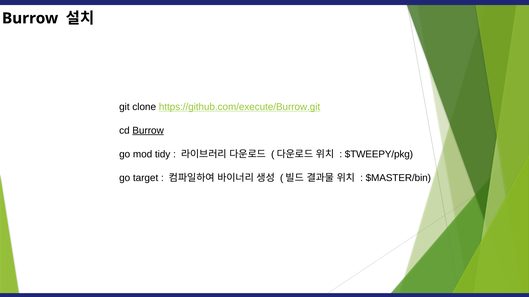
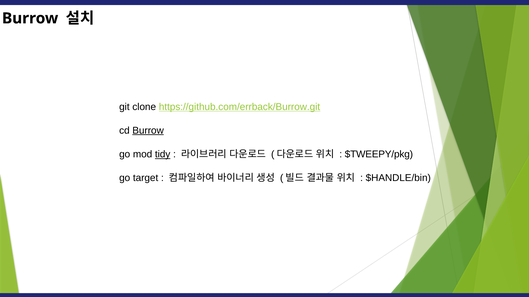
https://github.com/execute/Burrow.git: https://github.com/execute/Burrow.git -> https://github.com/errback/Burrow.git (240, 107)
tidy underline: none -> present (163, 155)
$MASTER/bin: $MASTER/bin -> $HANDLE/bin (398, 178)
